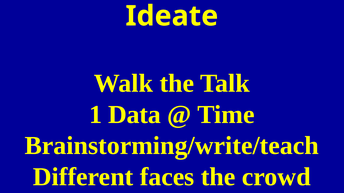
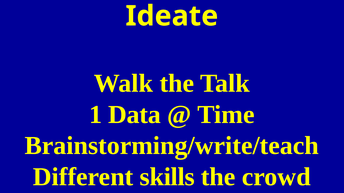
faces: faces -> skills (167, 177)
